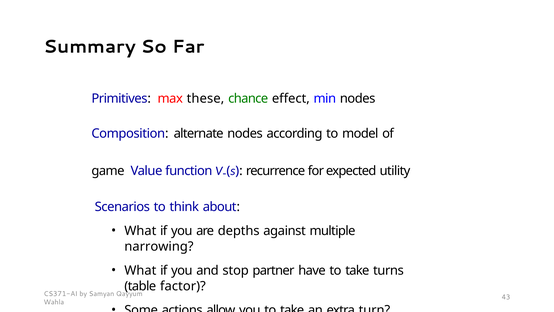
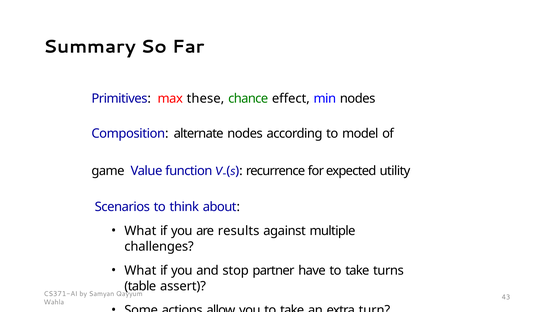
depths: depths -> results (239, 231)
narrowing: narrowing -> challenges (159, 246)
factor: factor -> assert (183, 286)
